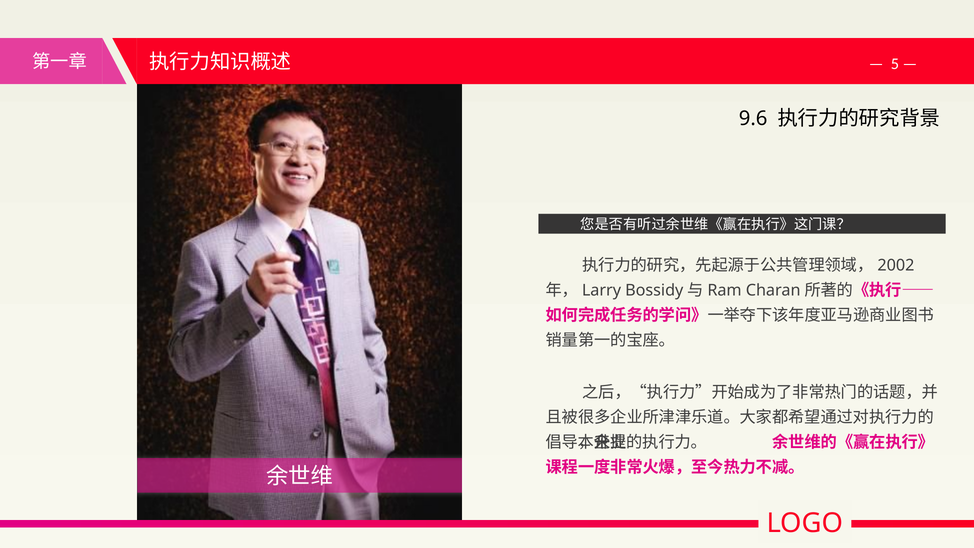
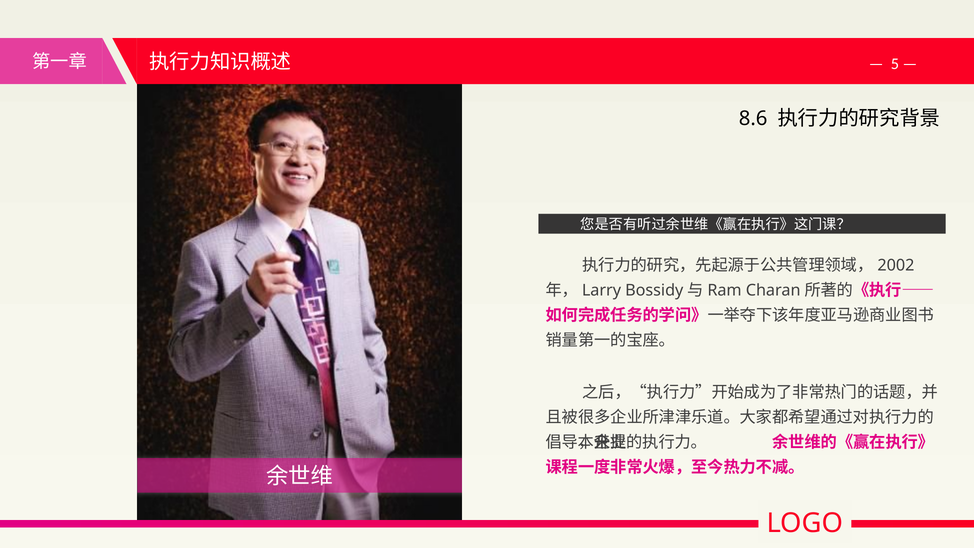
9.6: 9.6 -> 8.6 (753, 118)
